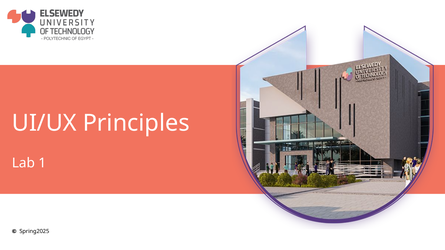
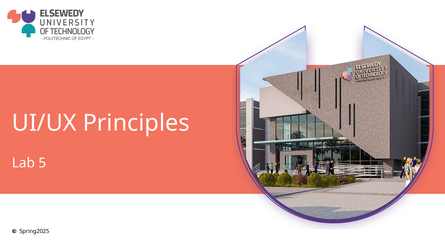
1: 1 -> 5 (42, 163)
